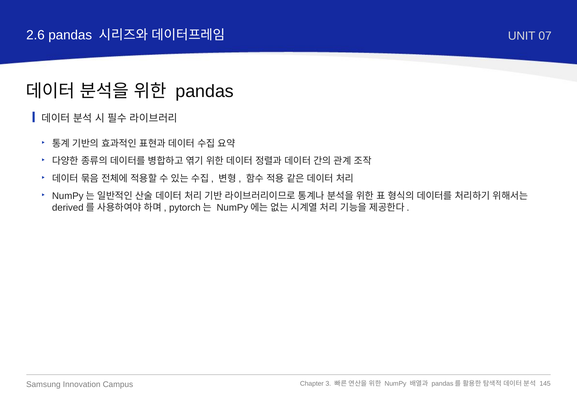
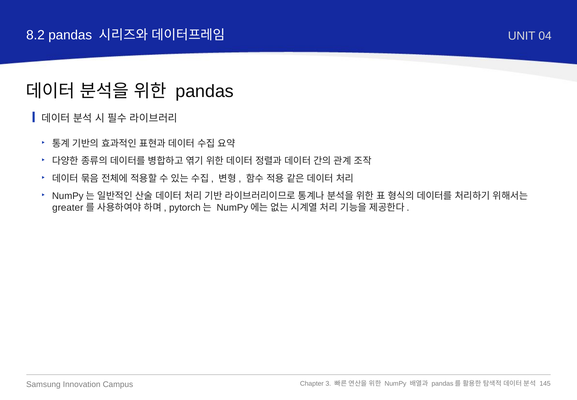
2.6: 2.6 -> 8.2 (35, 35)
07: 07 -> 04 (545, 36)
derived: derived -> greater (68, 207)
